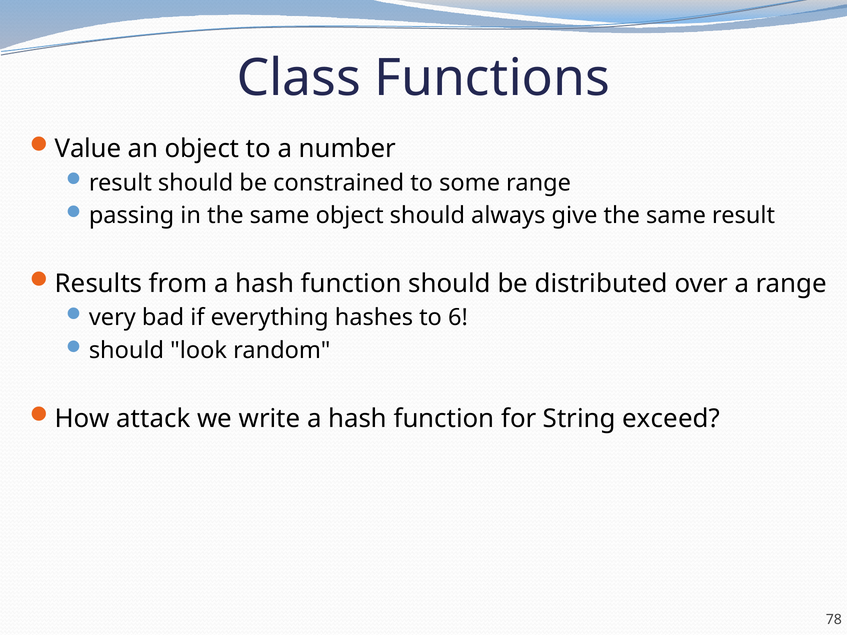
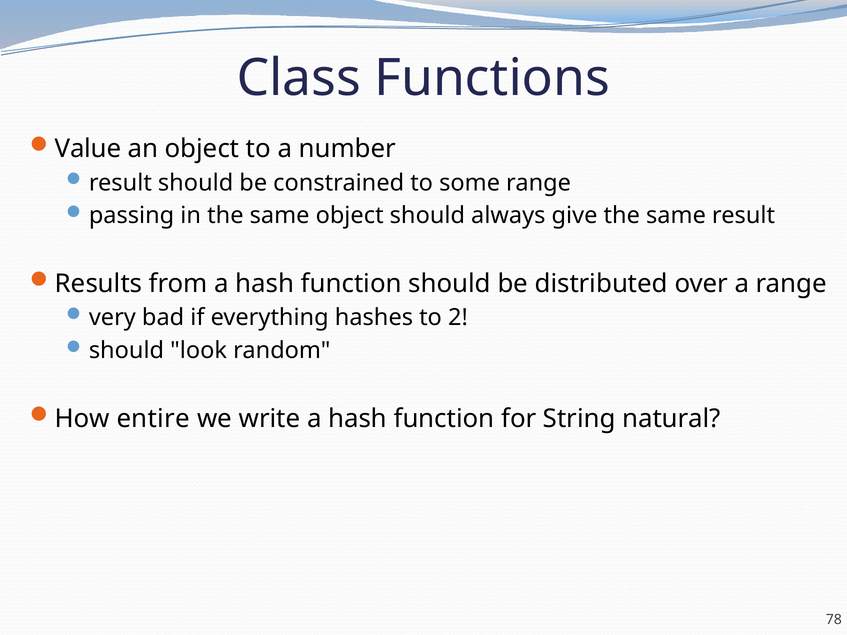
6: 6 -> 2 (458, 318)
attack: attack -> entire (153, 419)
exceed: exceed -> natural (671, 419)
